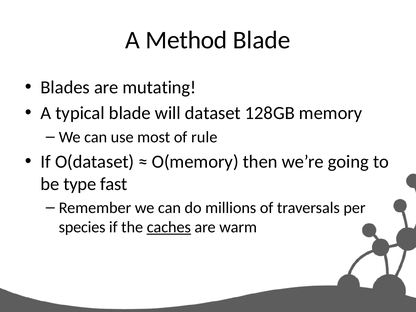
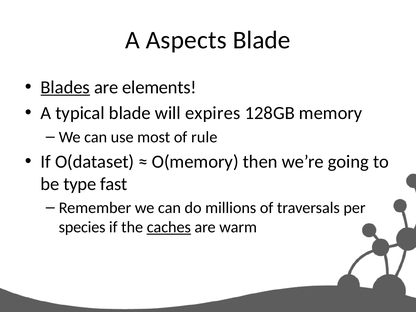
Method: Method -> Aspects (186, 40)
Blades underline: none -> present (65, 87)
mutating: mutating -> elements (159, 87)
dataset: dataset -> expires (213, 113)
